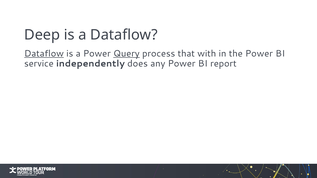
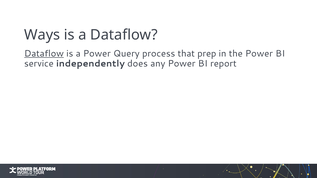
Deep: Deep -> Ways (42, 35)
Query underline: present -> none (126, 54)
with: with -> prep (207, 54)
